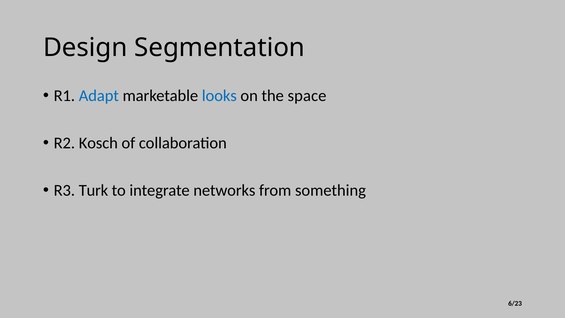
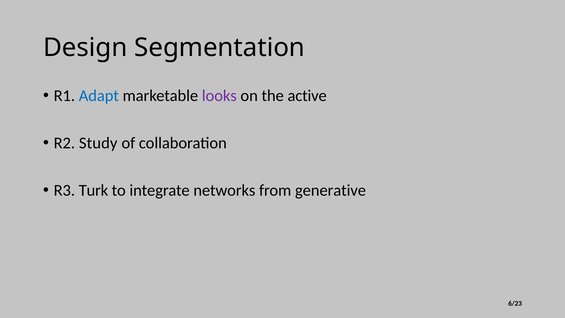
looks colour: blue -> purple (219, 96)
space: space -> active (307, 96)
Kosch: Kosch -> Study (98, 143)
something: something -> generative (331, 190)
